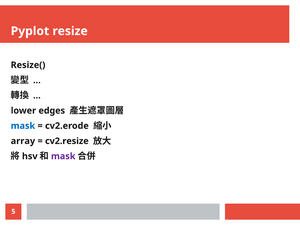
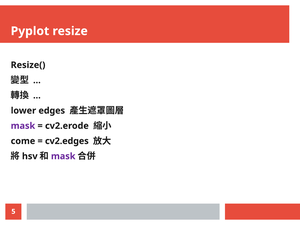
mask colour: blue -> purple (23, 126)
array: array -> come (23, 141)
cv2.resize: cv2.resize -> cv2.edges (67, 141)
